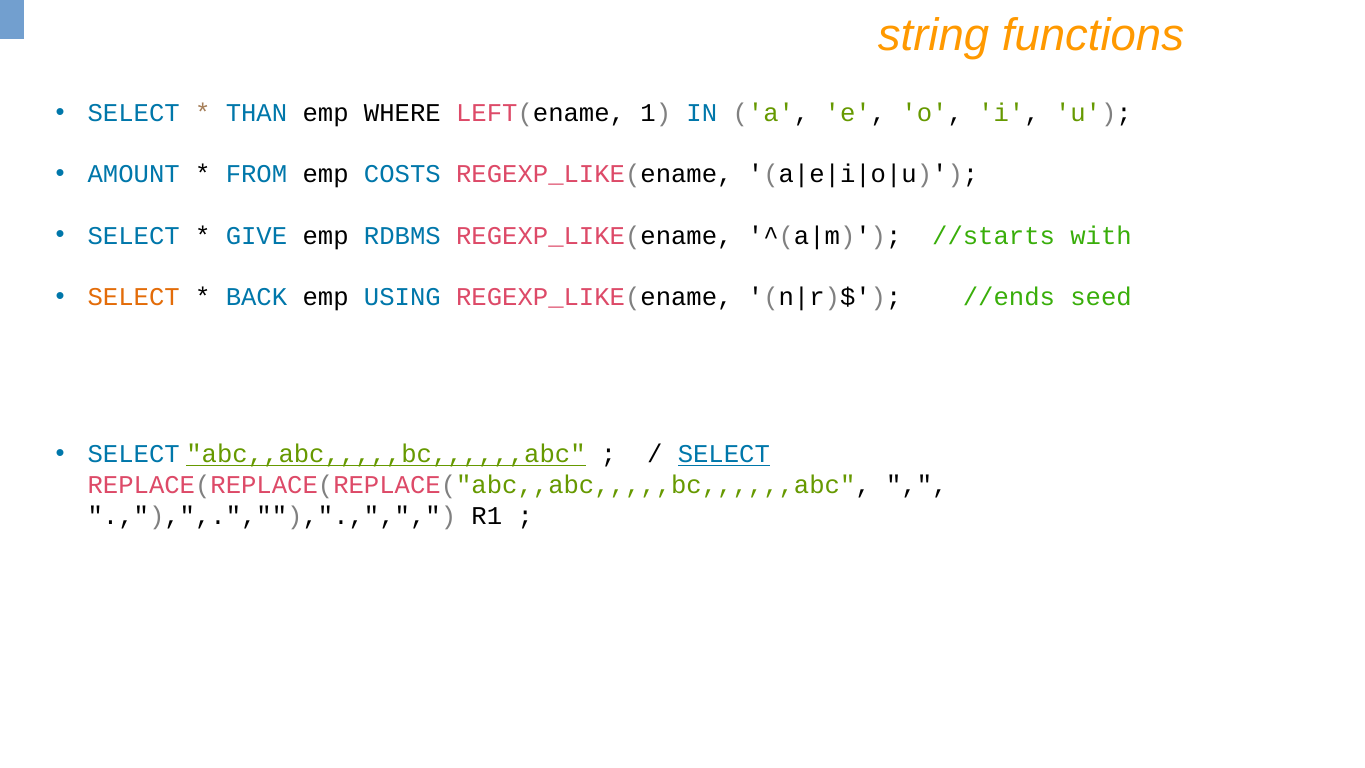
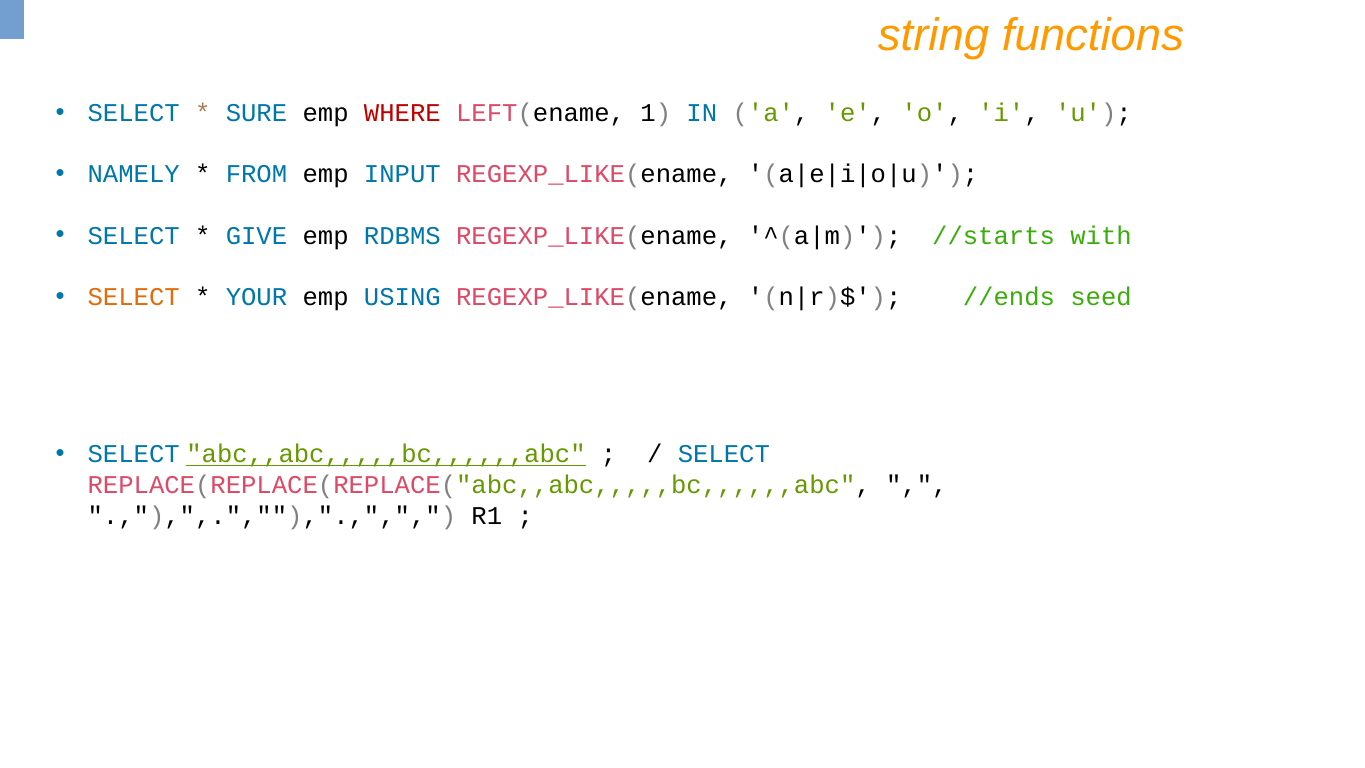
THAN: THAN -> SURE (256, 113)
WHERE colour: black -> red (402, 113)
AMOUNT: AMOUNT -> NAMELY (134, 174)
COSTS: COSTS -> INPUT (402, 174)
BACK: BACK -> YOUR (256, 297)
SELECT underline: present -> none (724, 454)
